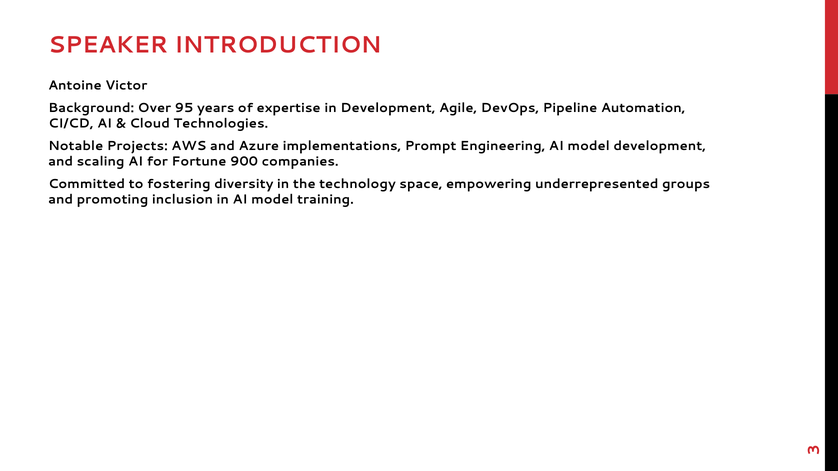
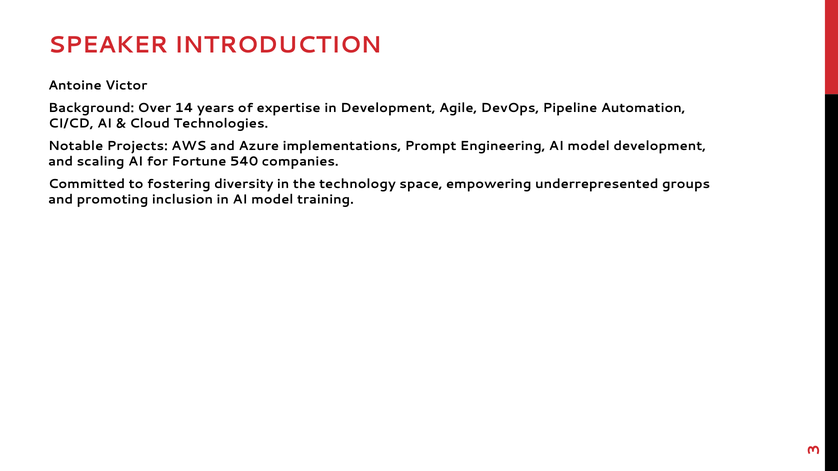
95: 95 -> 14 (184, 108)
900: 900 -> 540 (244, 162)
